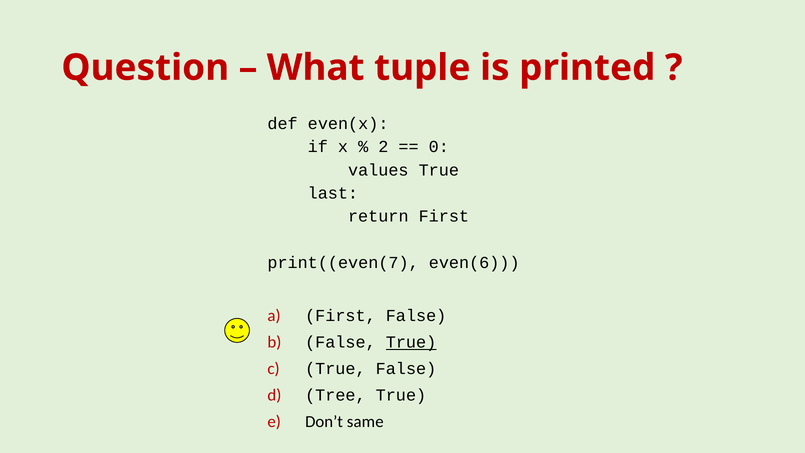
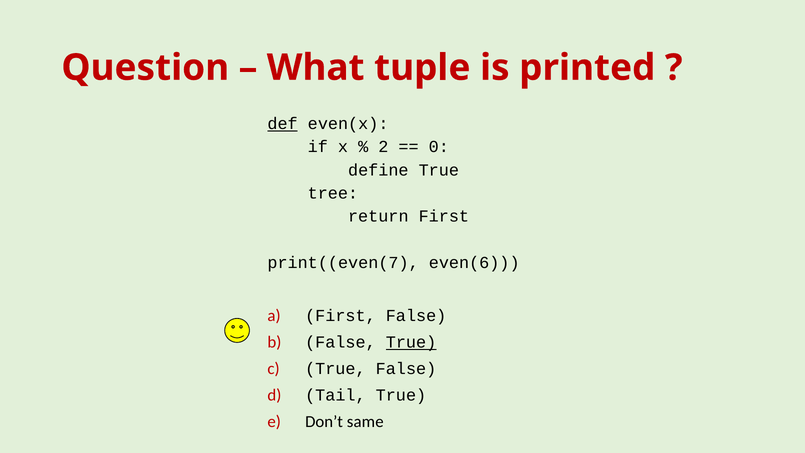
def underline: none -> present (283, 124)
values: values -> define (378, 170)
last: last -> tree (333, 193)
Tree: Tree -> Tail (335, 395)
